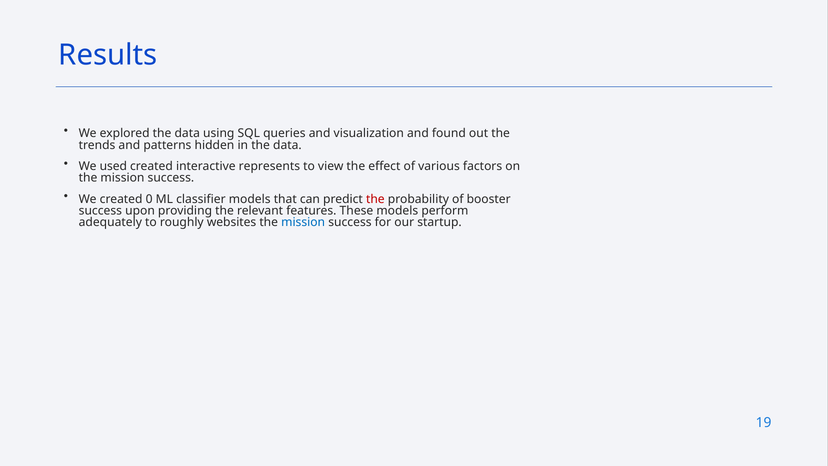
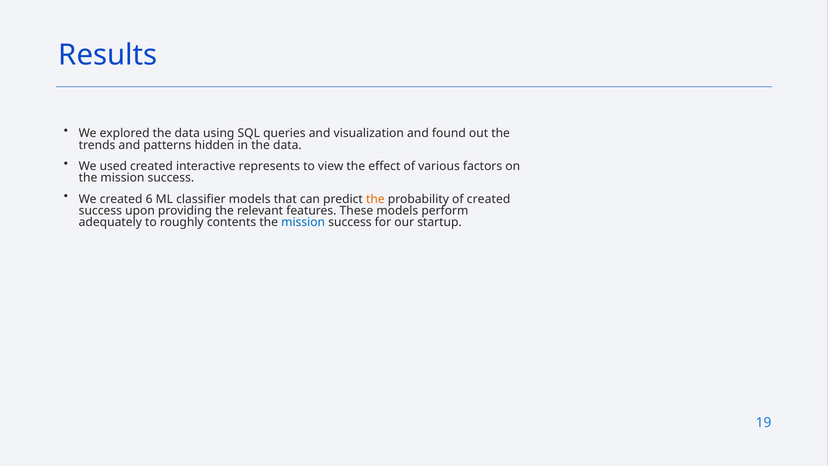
0: 0 -> 6 (149, 199)
the colour: red -> orange (375, 199)
of booster: booster -> created (489, 199)
websites: websites -> contents (232, 222)
